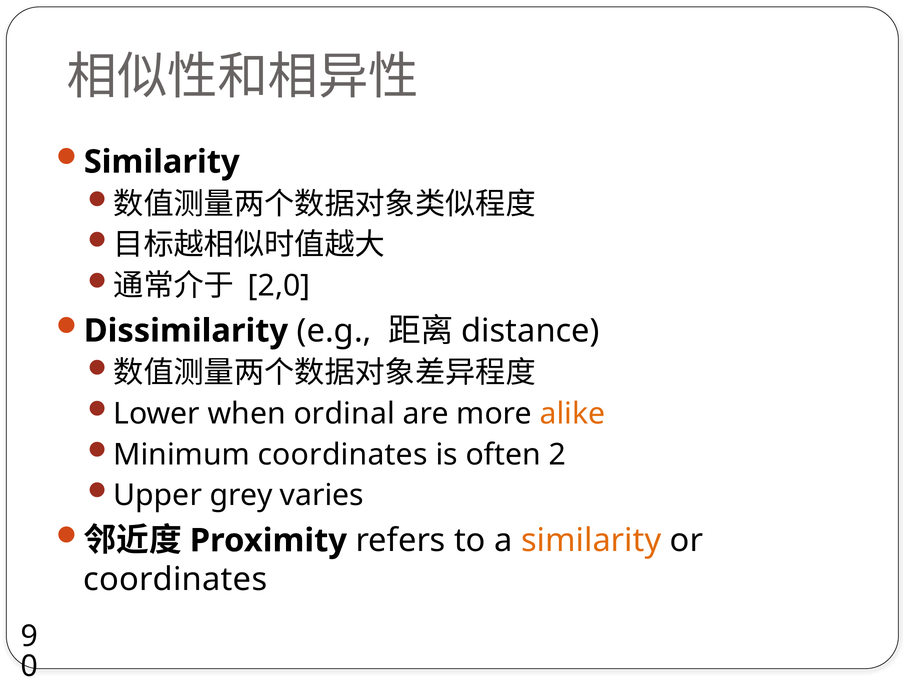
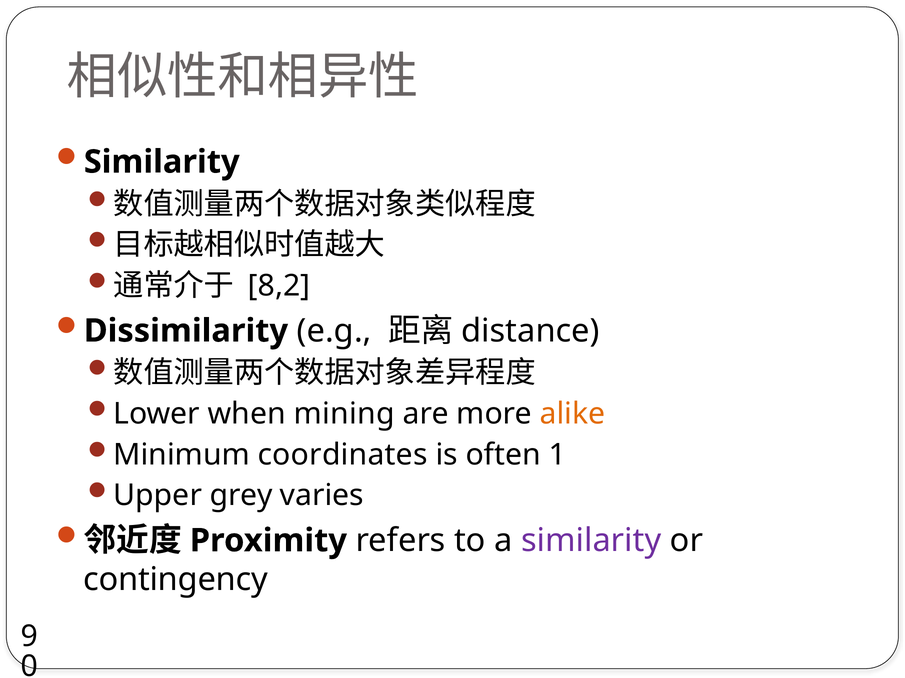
2,0: 2,0 -> 8,2 (279, 286)
ordinal: ordinal -> mining (344, 414)
2: 2 -> 1 (557, 455)
similarity colour: orange -> purple (591, 541)
coordinates: coordinates -> contingency (175, 580)
